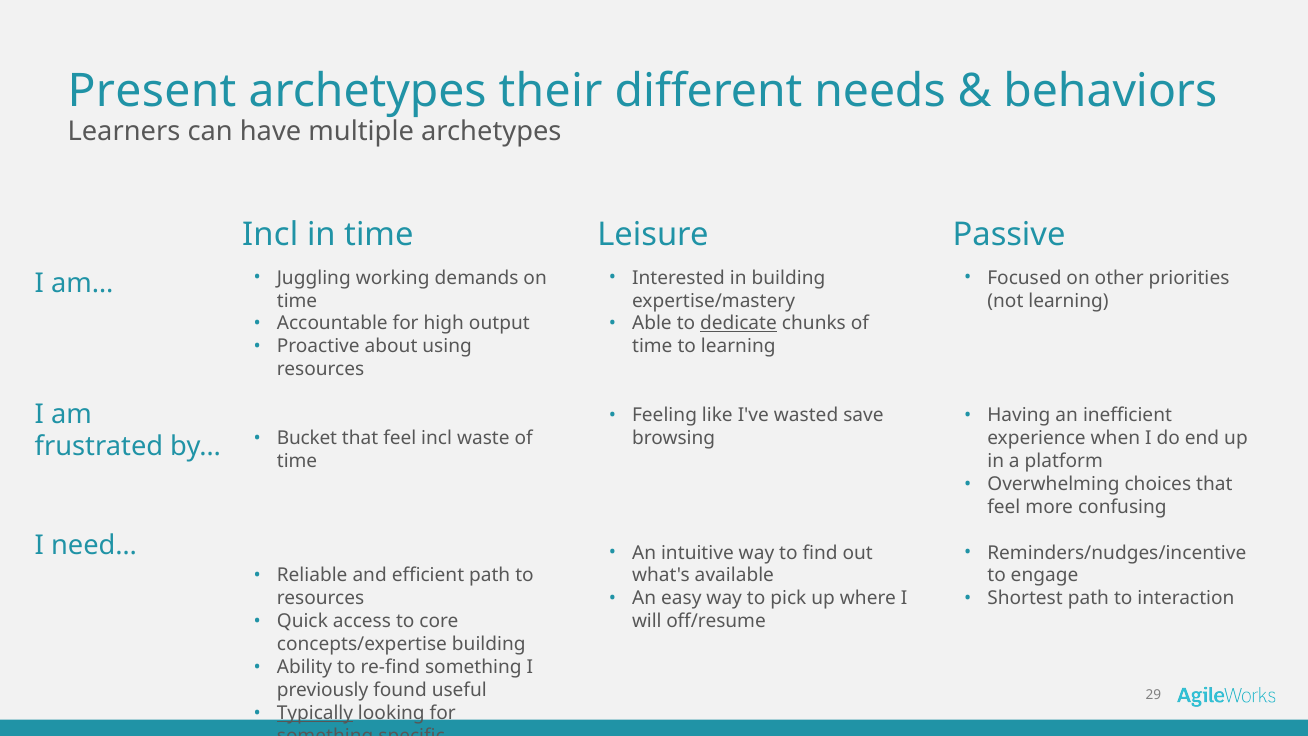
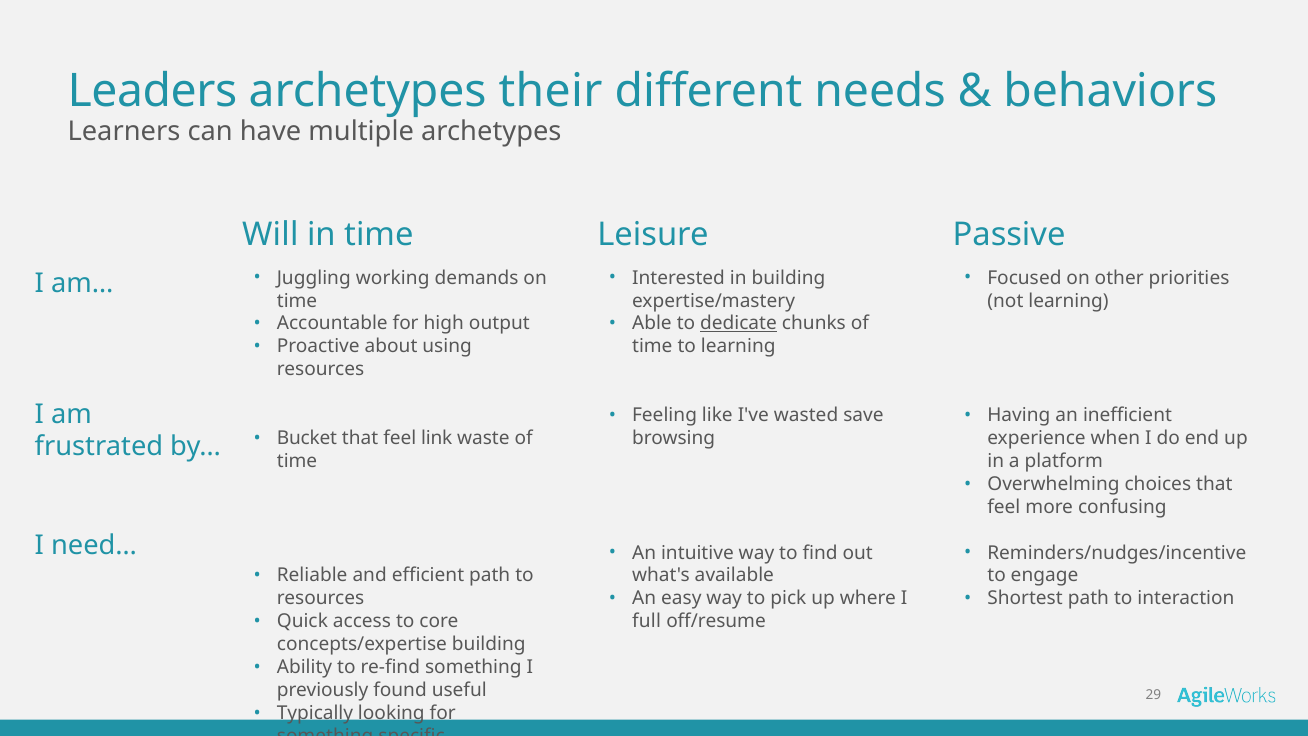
Present: Present -> Leaders (152, 92)
Incl: Incl -> Will (270, 235)
feel incl: incl -> link (437, 438)
will: will -> full (647, 621)
Typically underline: present -> none (315, 713)
